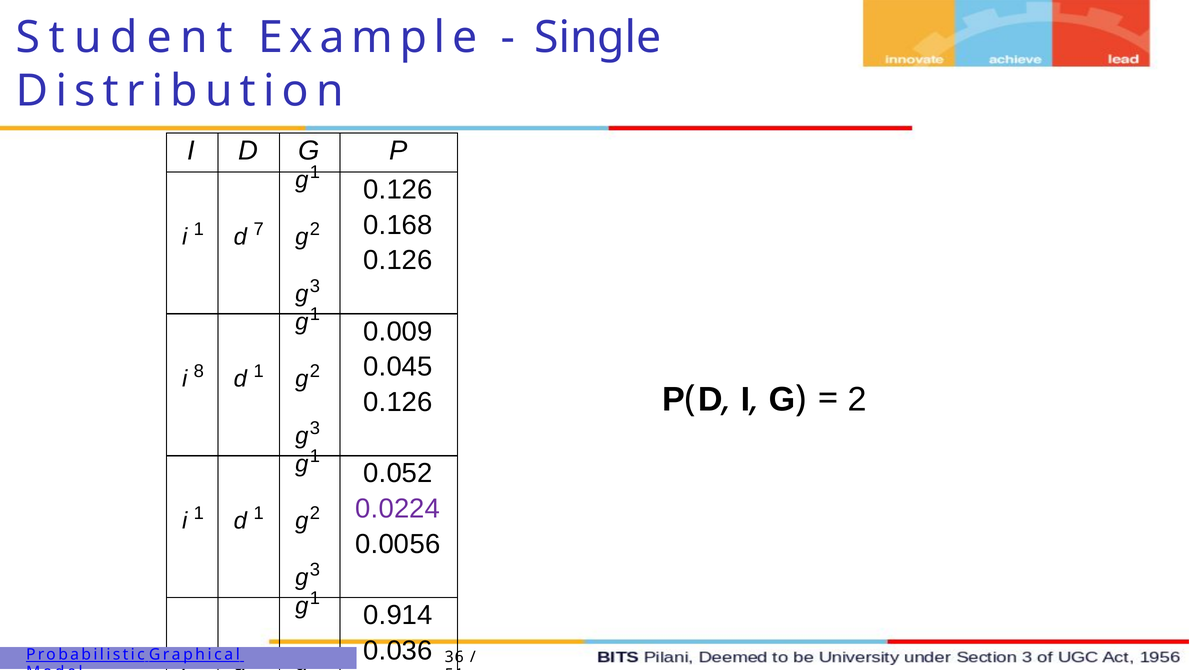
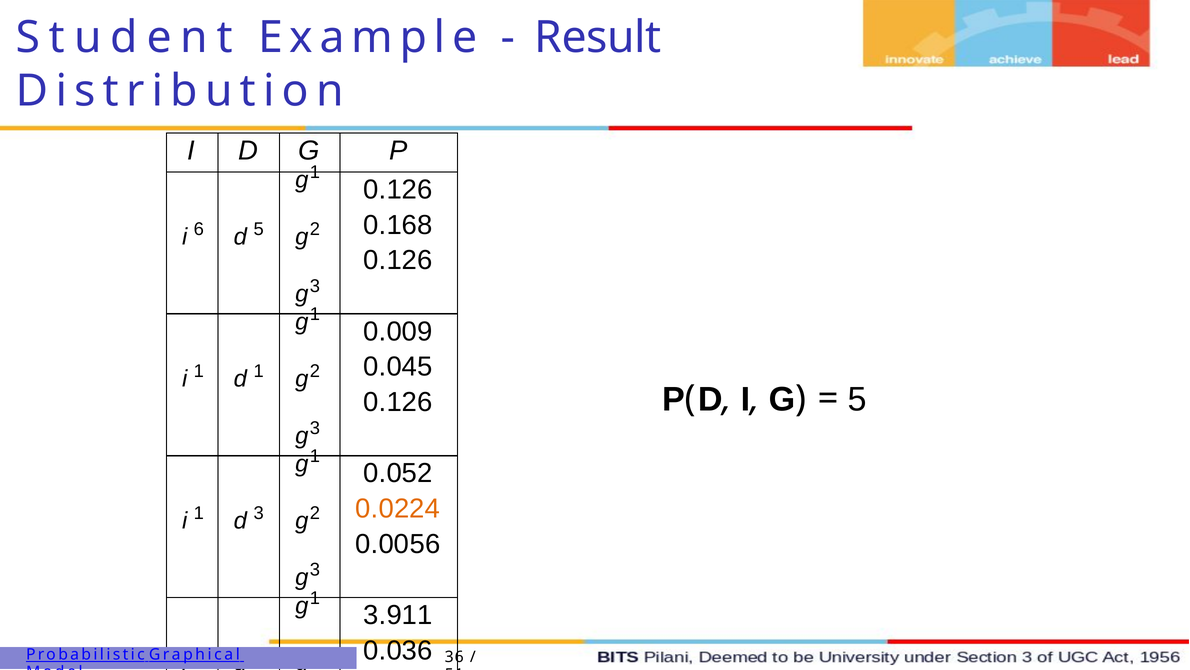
Single: Single -> Result (598, 38)
1: 1 -> 6 (199, 229)
d 7: 7 -> 5 (259, 229)
8: 8 -> 1 (199, 371)
2: 2 -> 5 (857, 399)
0.0224 colour: purple -> orange (398, 509)
1: 1 -> 3 (259, 513)
0.914: 0.914 -> 3.911 (398, 615)
